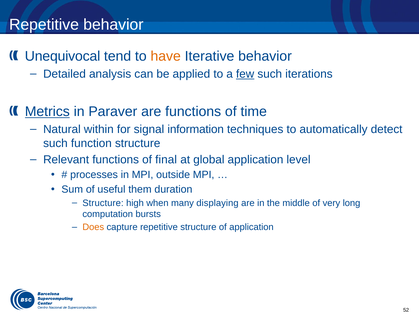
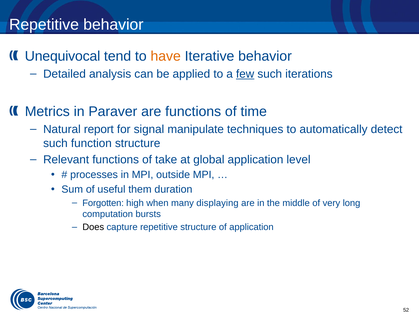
Metrics underline: present -> none (47, 112)
within: within -> report (99, 129)
information: information -> manipulate (196, 129)
final: final -> take (166, 160)
Structure: Structure -> Forgotten (103, 203)
Does colour: orange -> black (93, 227)
